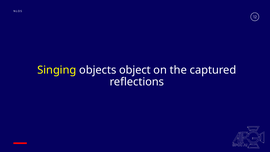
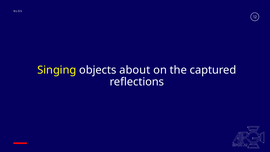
object: object -> about (135, 70)
